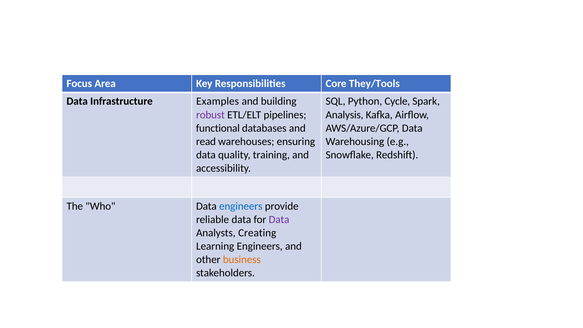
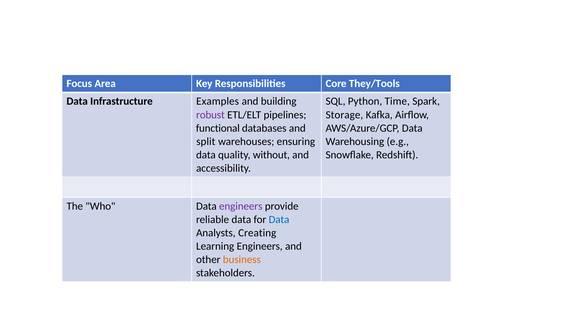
Cycle: Cycle -> Time (397, 101)
Analysis: Analysis -> Storage (344, 115)
read: read -> split (206, 141)
training: training -> without (271, 155)
engineers colour: blue -> purple (241, 206)
Data colour: purple -> blue (279, 220)
